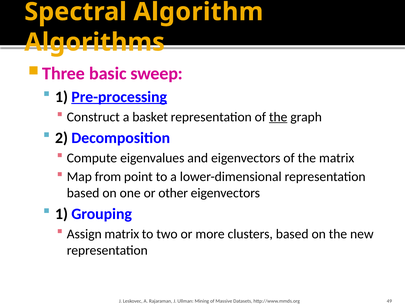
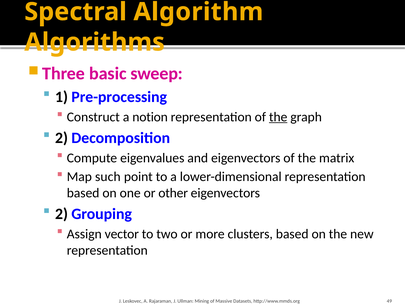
Pre-processing underline: present -> none (119, 97)
basket: basket -> notion (150, 117)
from: from -> such (108, 177)
1: 1 -> 2 (62, 214)
Assign matrix: matrix -> vector (122, 234)
